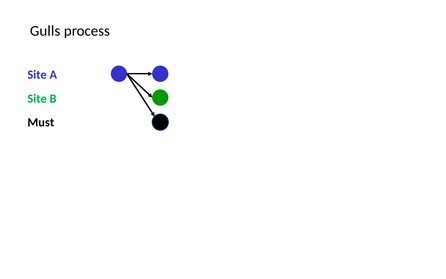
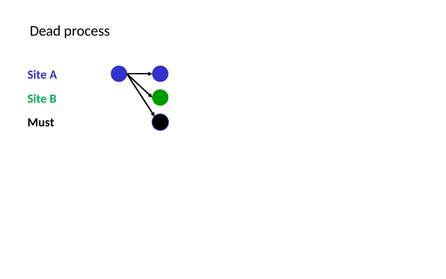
Gulls: Gulls -> Dead (45, 31)
